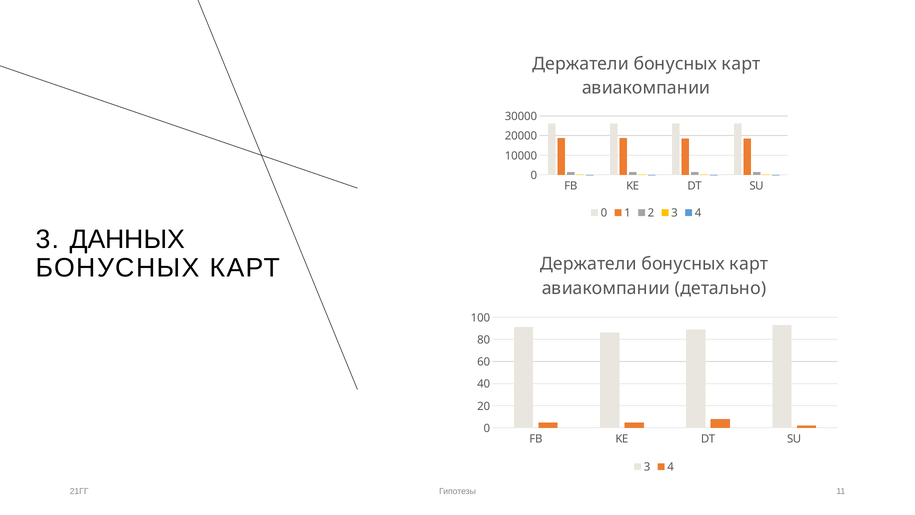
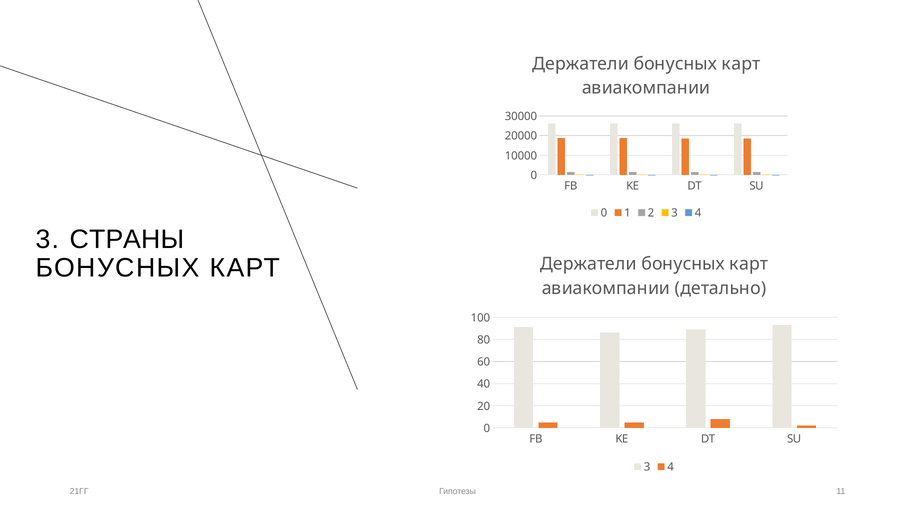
ДАННЫХ: ДАННЫХ -> СТРАНЫ (127, 239)
